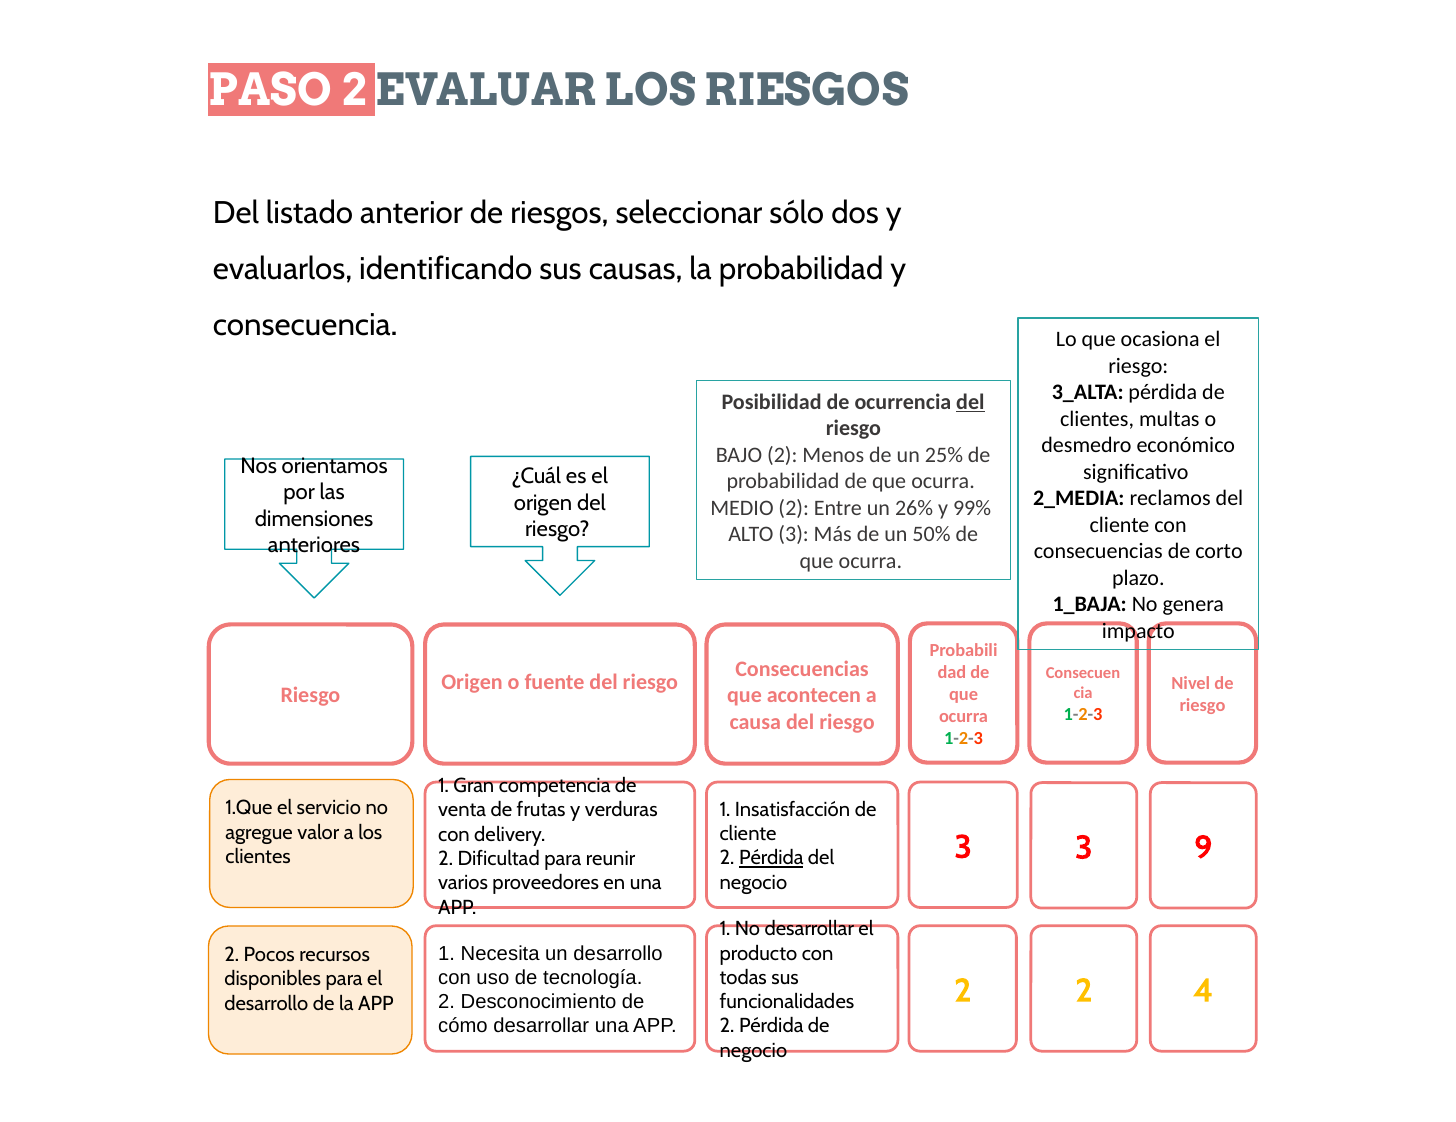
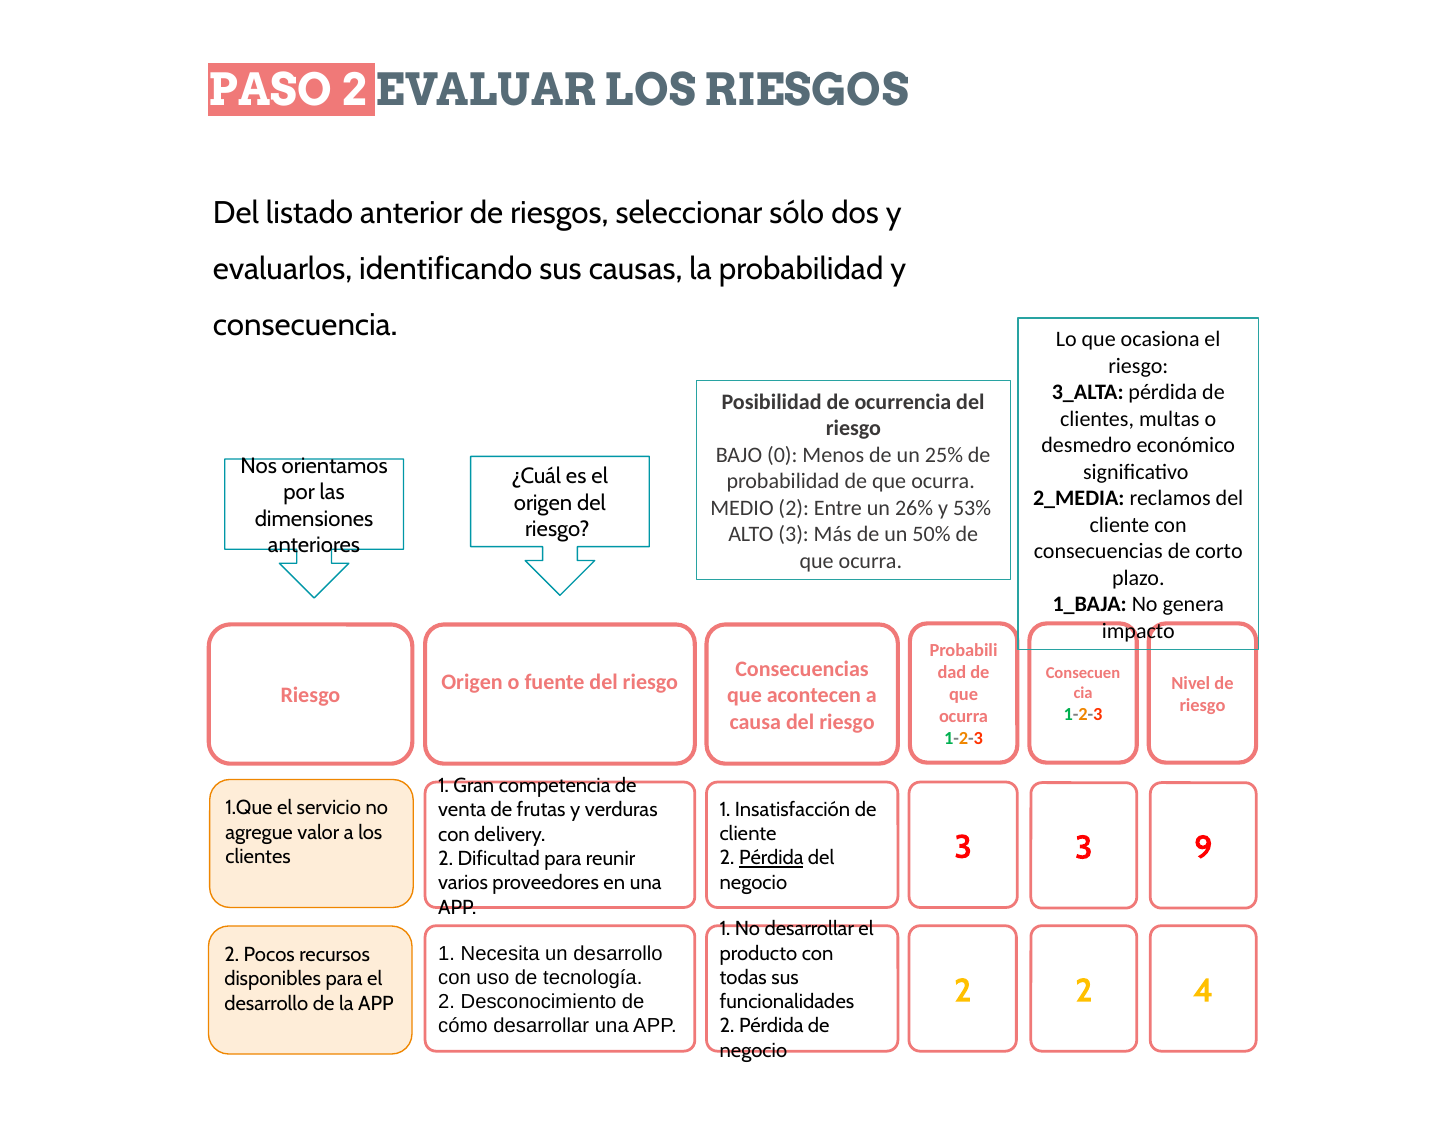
del underline: present -> none (970, 402)
BAJO 2: 2 -> 0 (782, 455)
99%: 99% -> 53% (972, 508)
